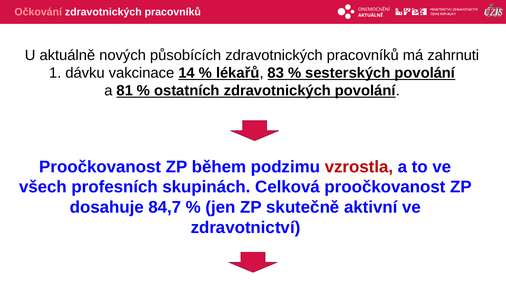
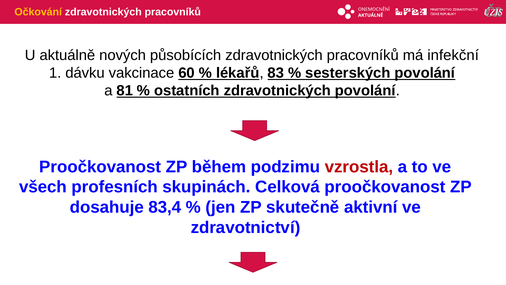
Očkování colour: pink -> yellow (38, 12)
zahrnuti: zahrnuti -> infekční (453, 55)
14: 14 -> 60 (187, 73)
84,7: 84,7 -> 83,4 (165, 207)
